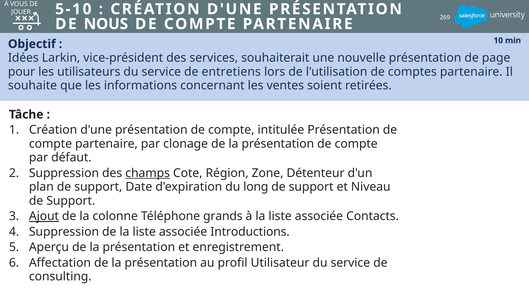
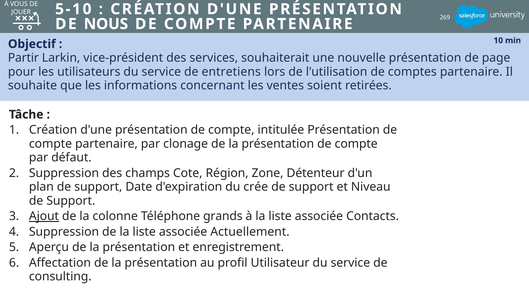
Idées: Idées -> Partir (23, 58)
champs underline: present -> none (148, 173)
long: long -> crée (256, 187)
Introductions: Introductions -> Actuellement (250, 231)
